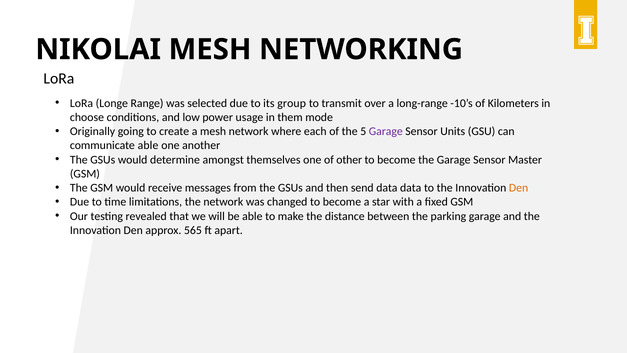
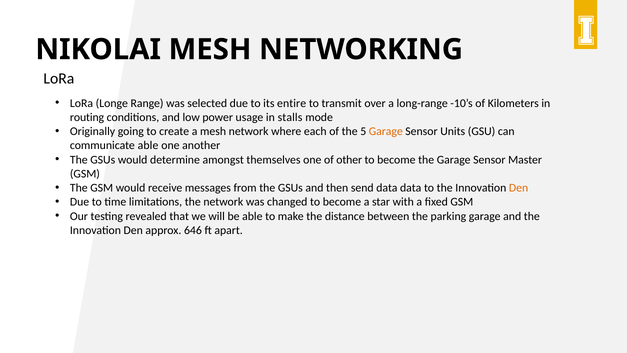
group: group -> entire (292, 103)
choose: choose -> routing (87, 117)
them: them -> stalls (290, 117)
Garage colour: purple -> orange (386, 131)
565: 565 -> 646 (193, 230)
